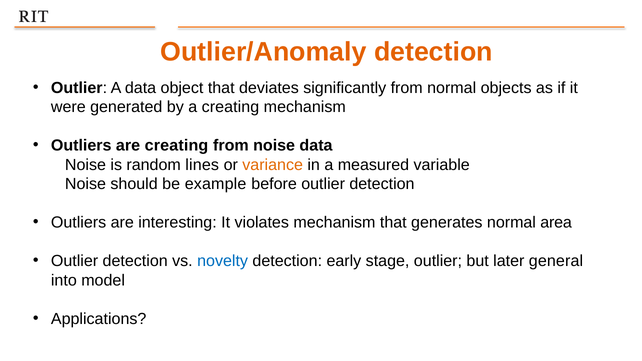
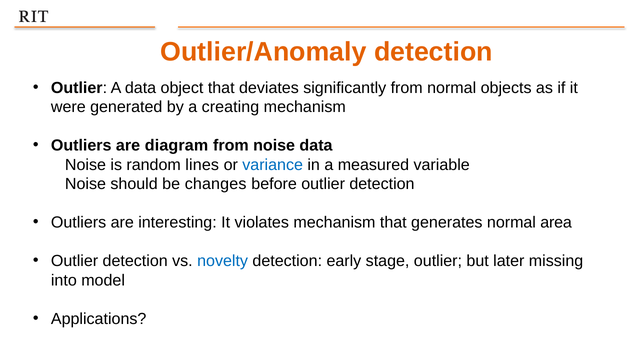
are creating: creating -> diagram (177, 146)
variance colour: orange -> blue (273, 165)
example: example -> changes (216, 184)
general: general -> missing (556, 261)
